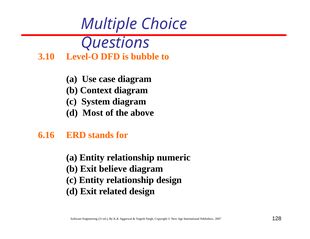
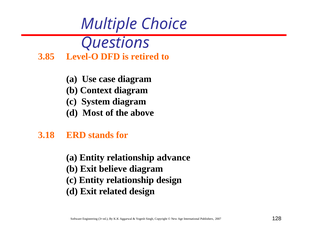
3.10: 3.10 -> 3.85 (46, 57)
bubble: bubble -> retired (145, 57)
6.16: 6.16 -> 3.18 (46, 135)
numeric: numeric -> advance (174, 158)
